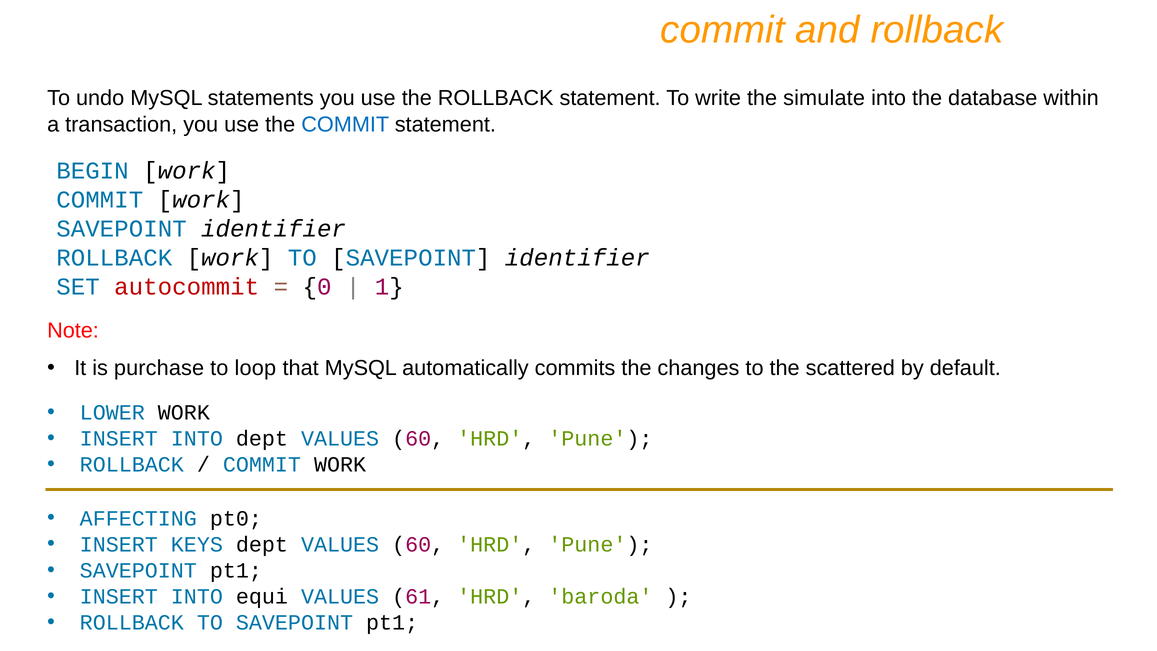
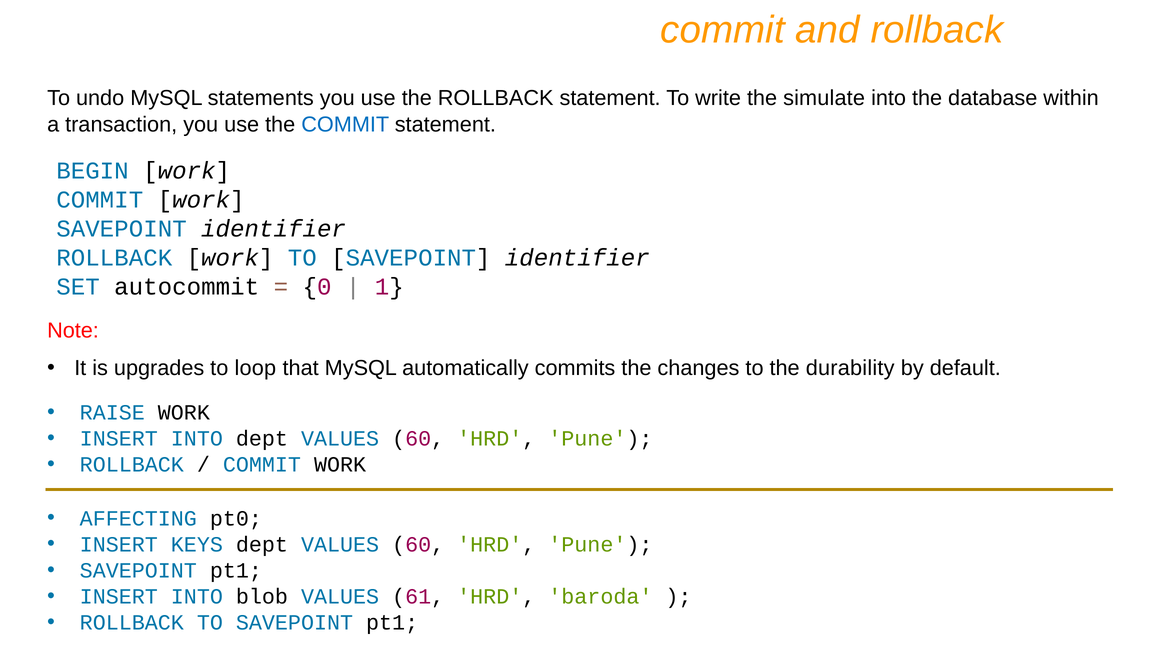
autocommit colour: red -> black (187, 287)
purchase: purchase -> upgrades (159, 368)
scattered: scattered -> durability (850, 368)
LOWER: LOWER -> RAISE (112, 413)
equi: equi -> blob (262, 596)
